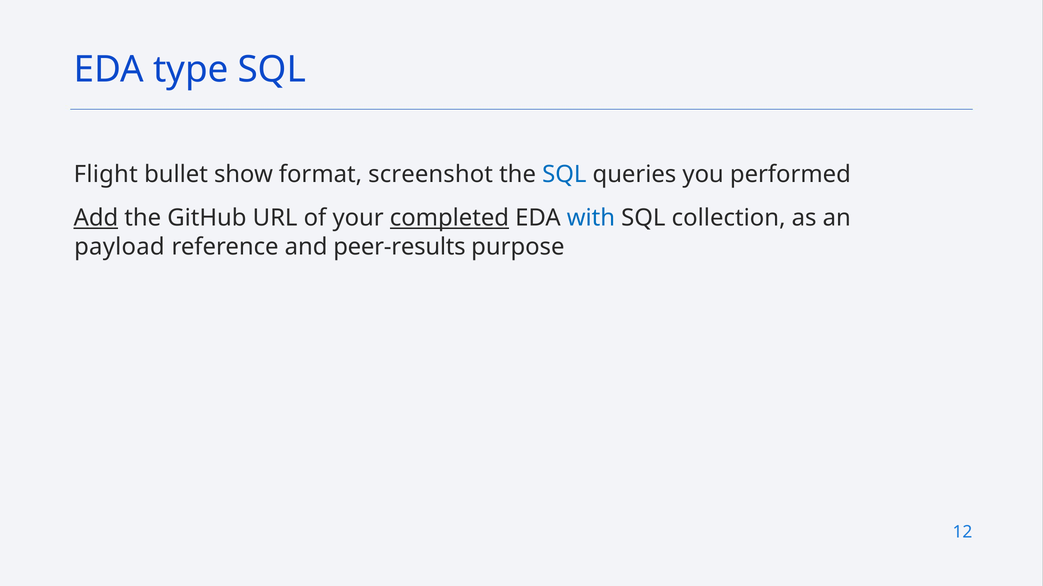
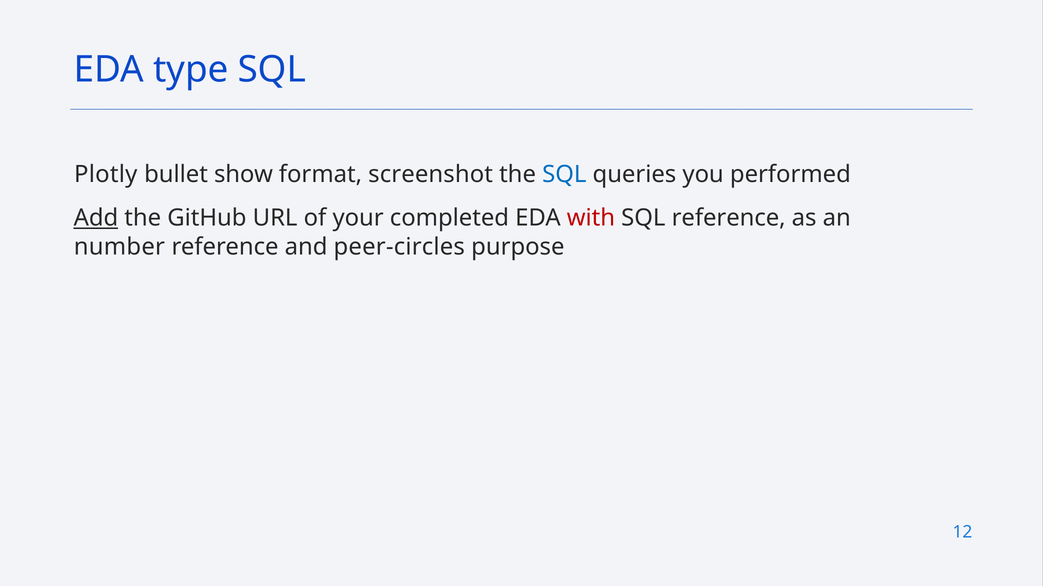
Flight: Flight -> Plotly (106, 174)
completed underline: present -> none (449, 218)
with colour: blue -> red (591, 218)
SQL collection: collection -> reference (729, 218)
payload: payload -> number (119, 247)
peer-results: peer-results -> peer-circles (399, 247)
